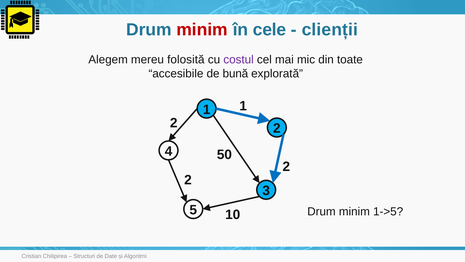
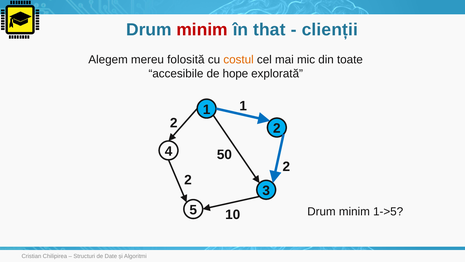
cele: cele -> that (269, 30)
costul colour: purple -> orange (239, 59)
bună: bună -> hope (235, 73)
